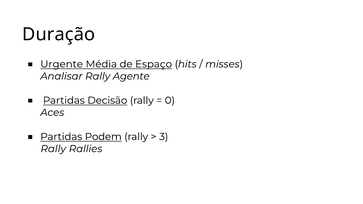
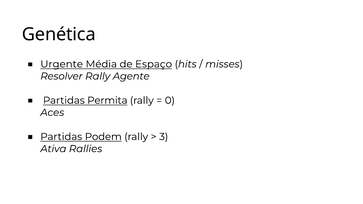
Duração: Duração -> Genética (59, 34)
Analisar: Analisar -> Resolver (62, 76)
Decisão: Decisão -> Permita (107, 101)
Rally: Rally -> Ativa (53, 149)
